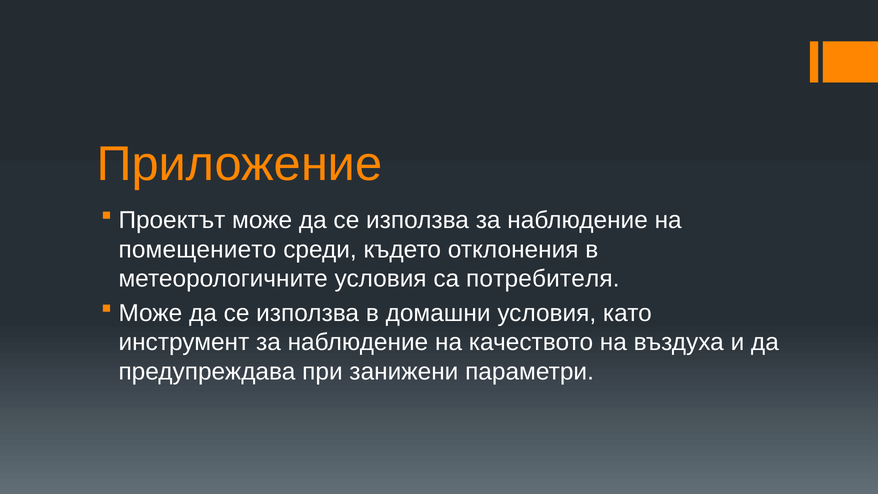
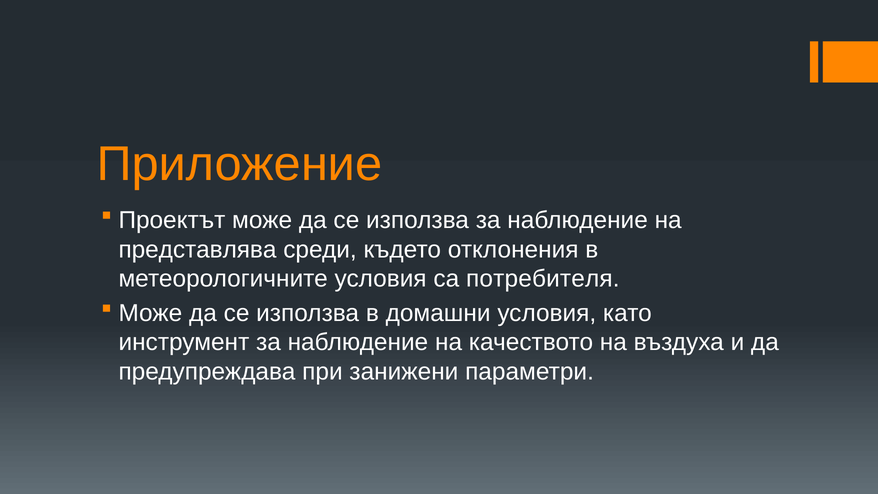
помещението: помещението -> представлява (198, 249)
